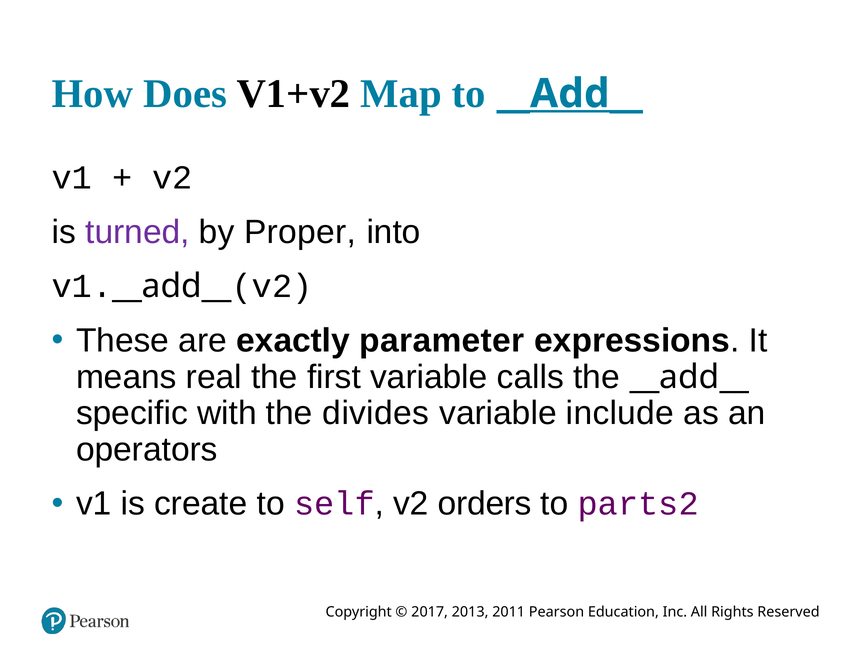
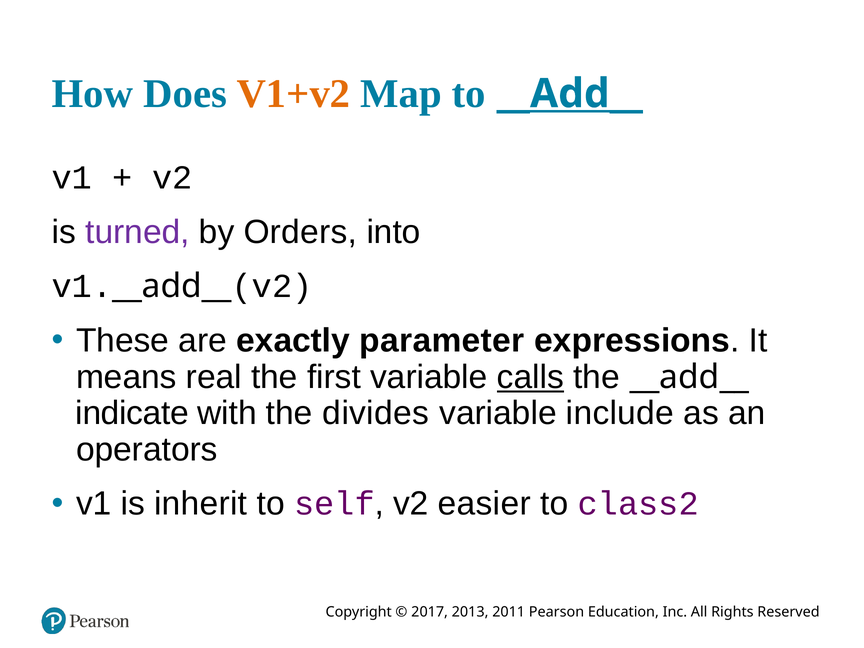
V1+v2 colour: black -> orange (293, 94)
Proper: Proper -> Orders (300, 232)
calls underline: none -> present (530, 377)
specific: specific -> indicate (132, 413)
create: create -> inherit (201, 504)
orders: orders -> easier (484, 504)
parts2: parts2 -> class2 (638, 504)
